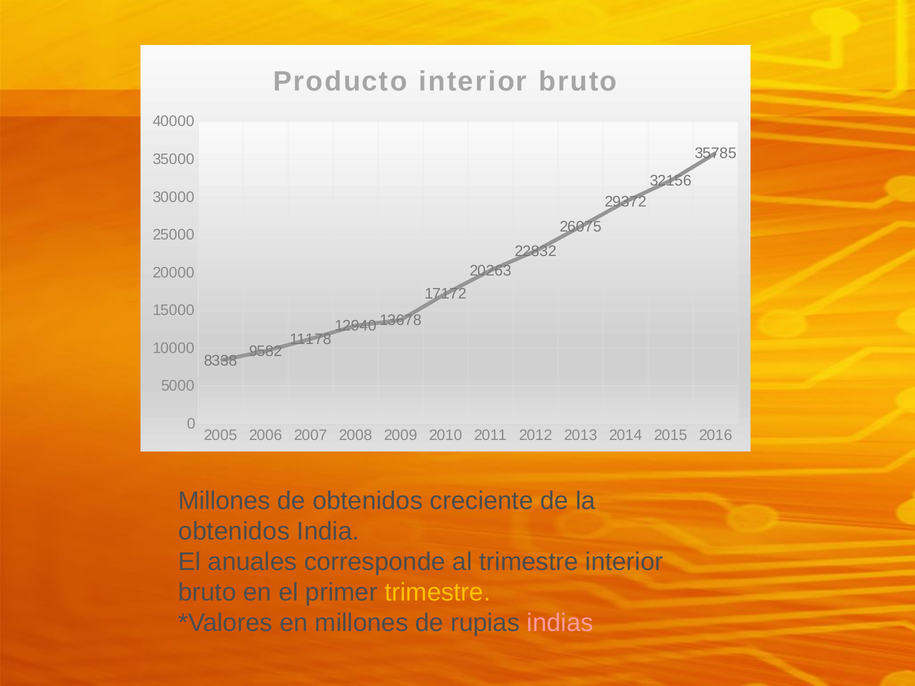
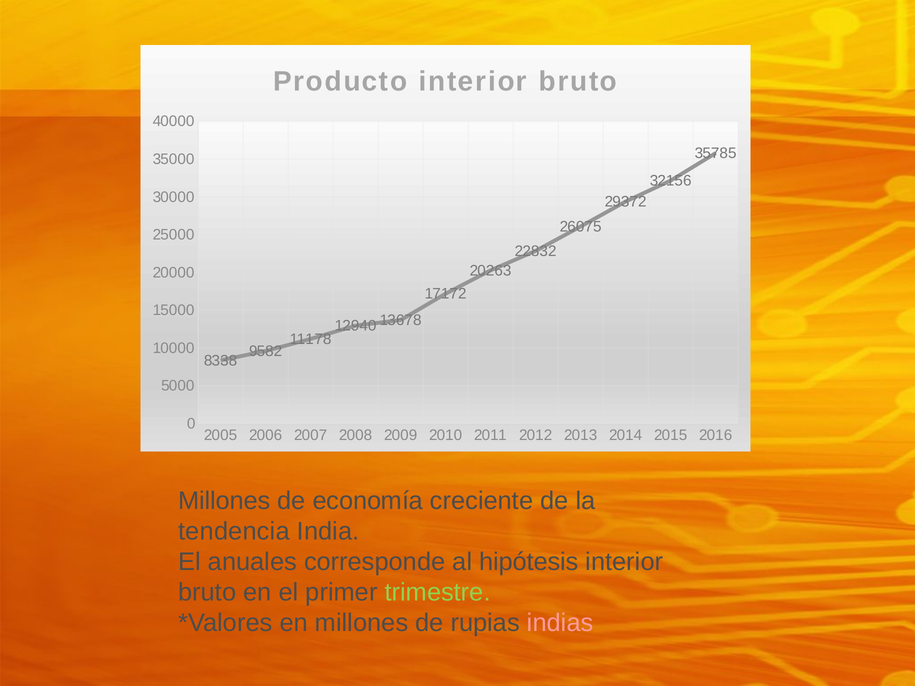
de obtenidos: obtenidos -> economía (368, 501)
obtenidos: obtenidos -> tendencia (234, 531)
al trimestre: trimestre -> hipótesis (529, 562)
trimestre colour: yellow -> light green (438, 592)
